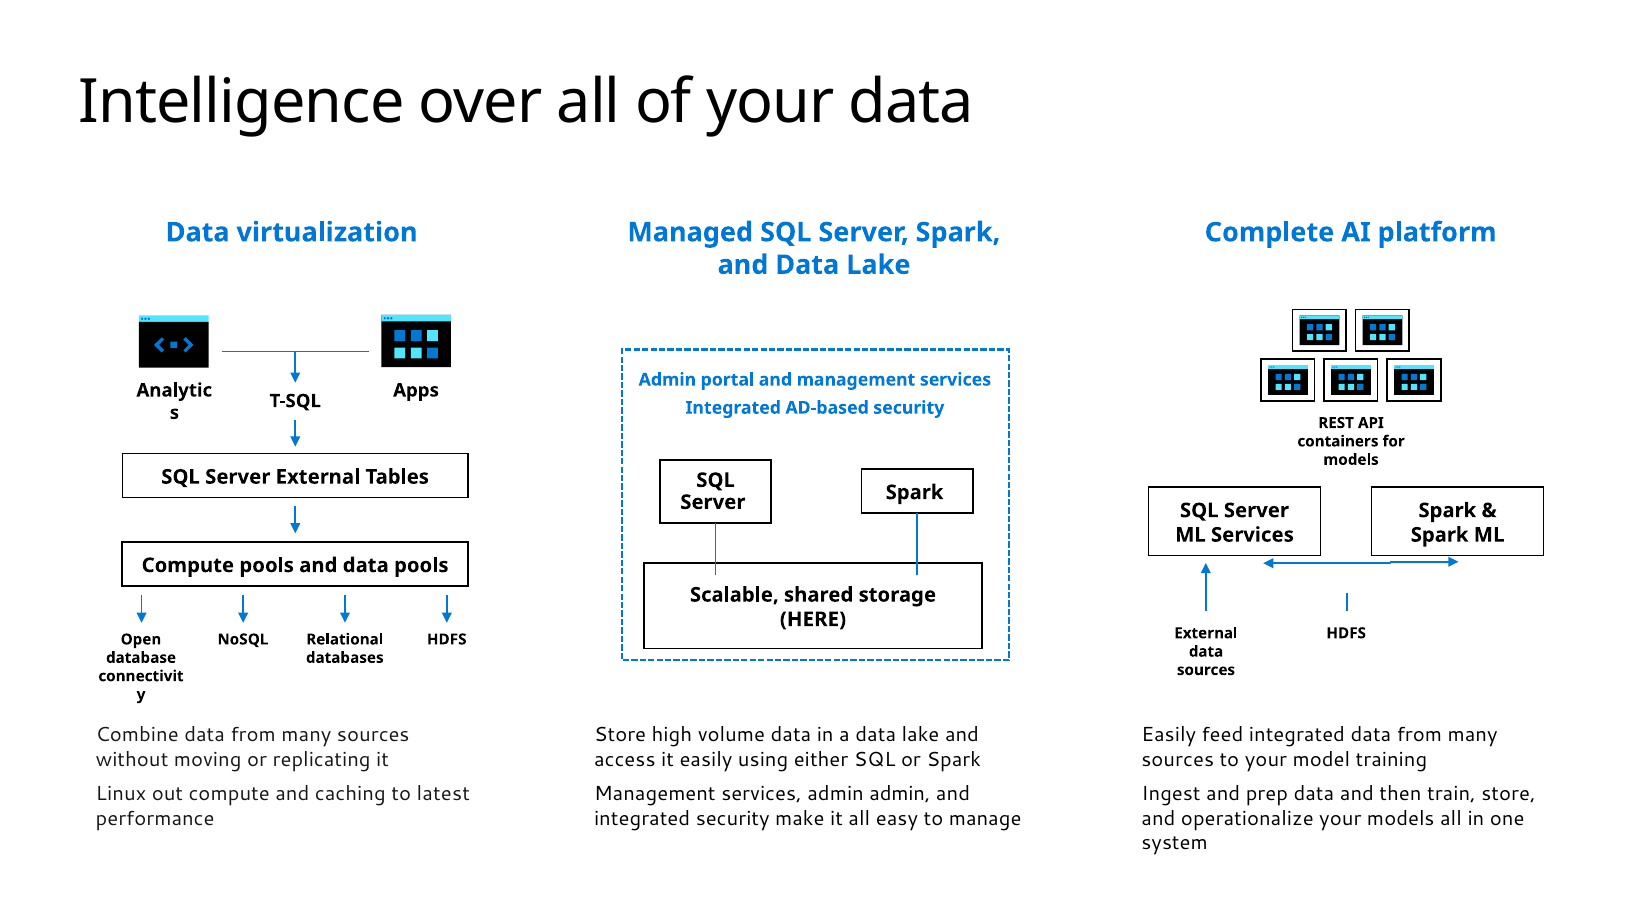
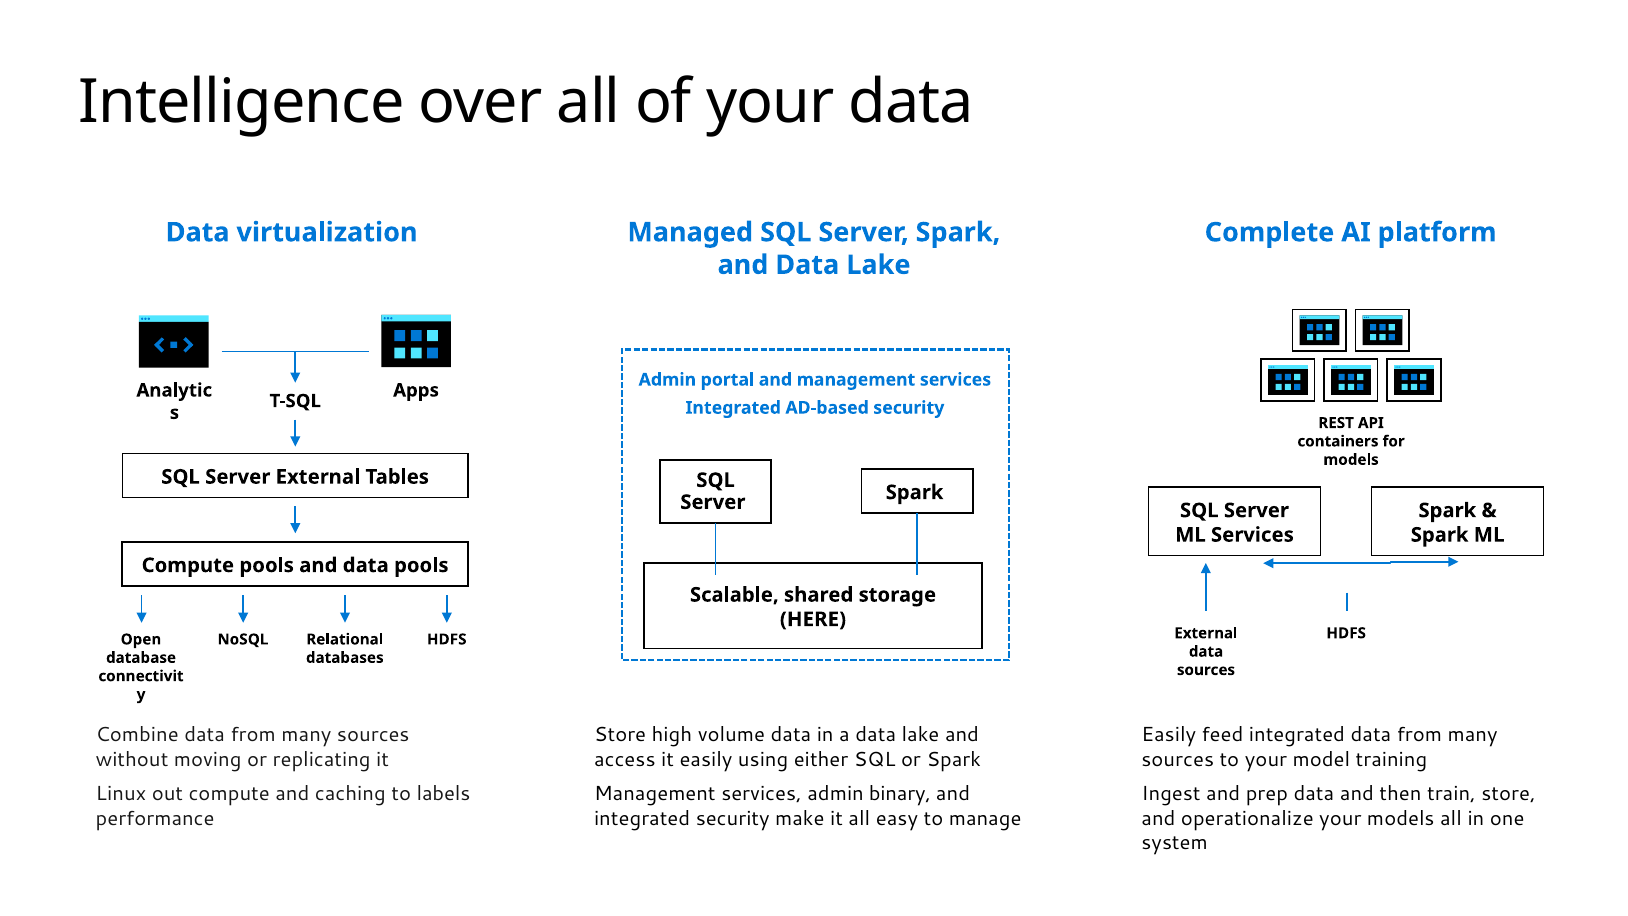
latest: latest -> labels (443, 794)
admin admin: admin -> binary (900, 794)
